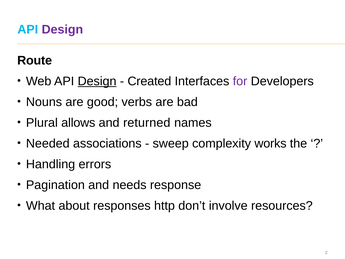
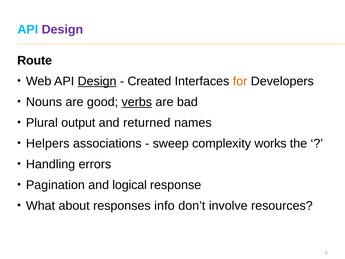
for colour: purple -> orange (240, 81)
verbs underline: none -> present (137, 102)
allows: allows -> output (78, 123)
Needed: Needed -> Helpers (48, 143)
needs: needs -> logical (130, 185)
http: http -> info (164, 206)
